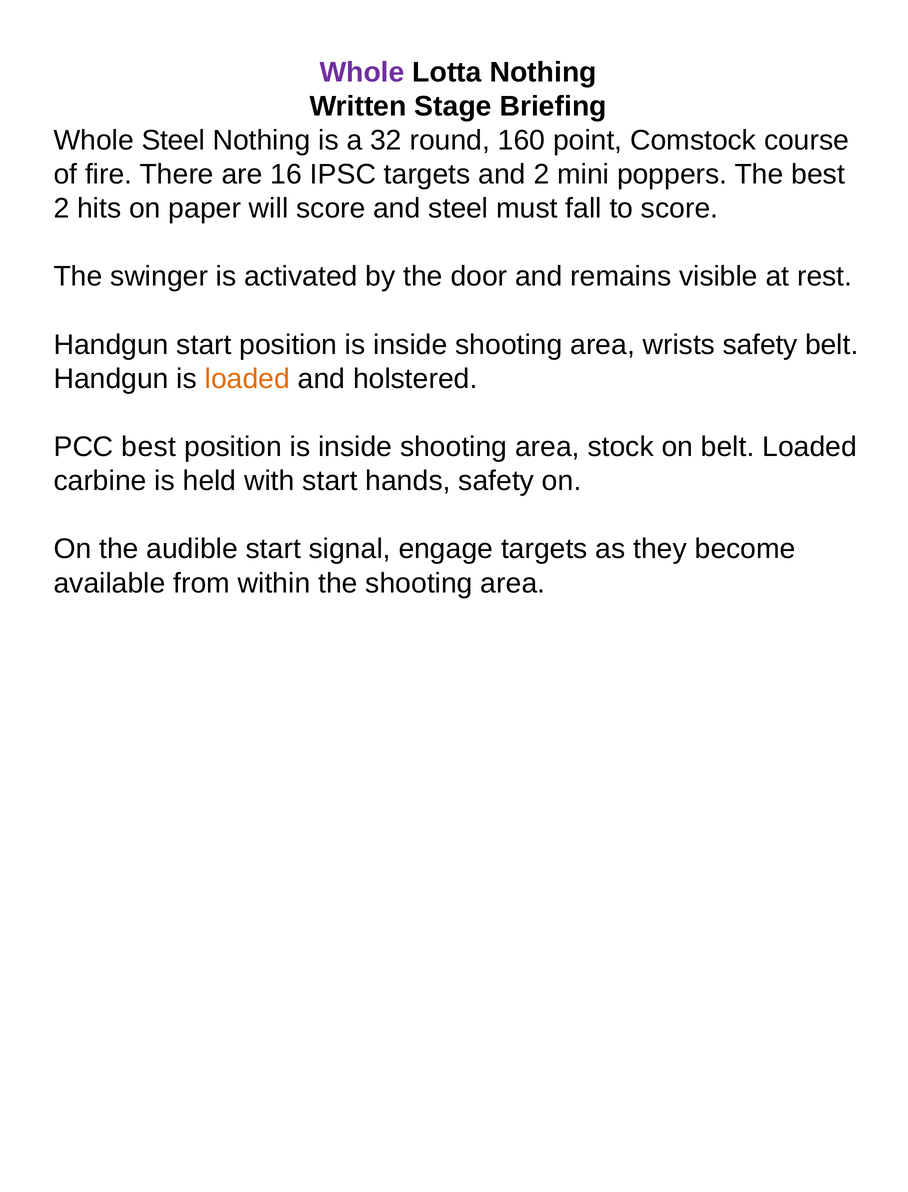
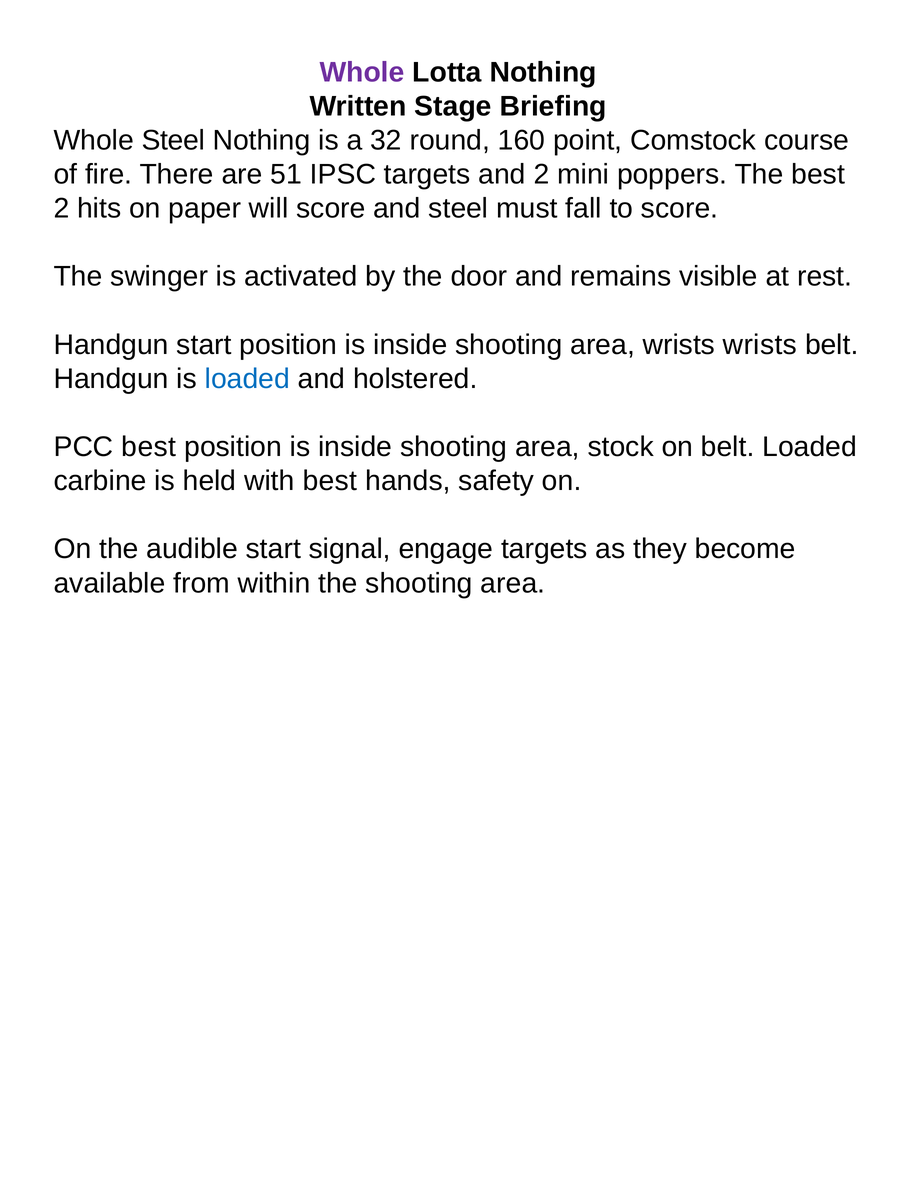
16: 16 -> 51 (286, 174)
wrists safety: safety -> wrists (760, 345)
loaded colour: orange -> blue (247, 379)
with start: start -> best (330, 481)
